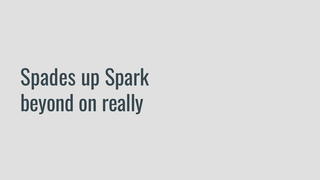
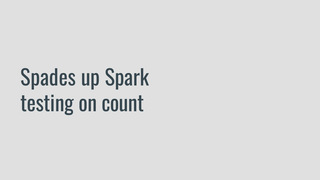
beyond: beyond -> testing (47, 104)
really: really -> count (123, 104)
